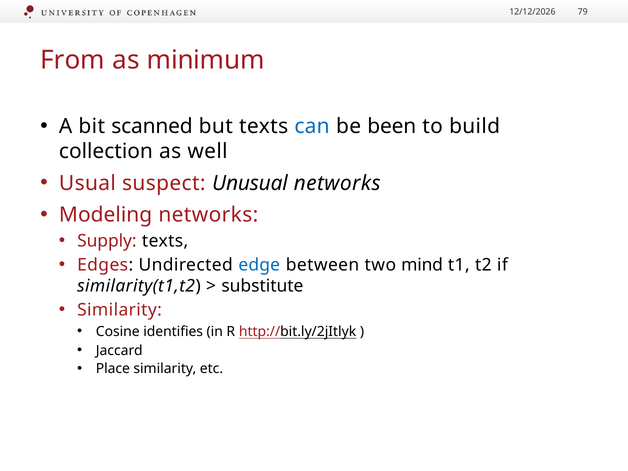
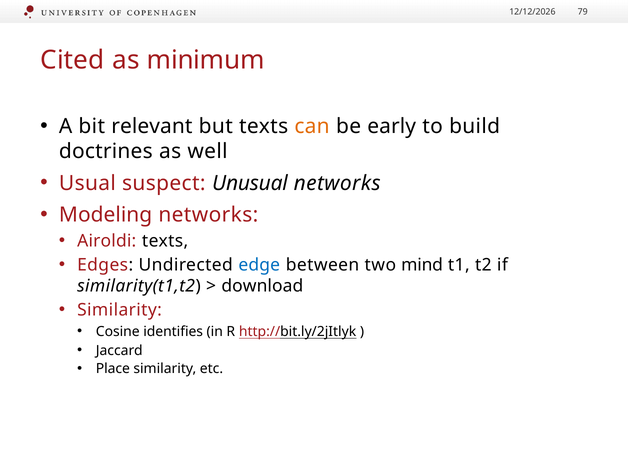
From: From -> Cited (72, 60)
scanned: scanned -> relevant (152, 126)
can colour: blue -> orange (312, 126)
been: been -> early (392, 126)
collection: collection -> doctrines (106, 151)
Supply: Supply -> Airoldi (107, 241)
substitute: substitute -> download (262, 286)
